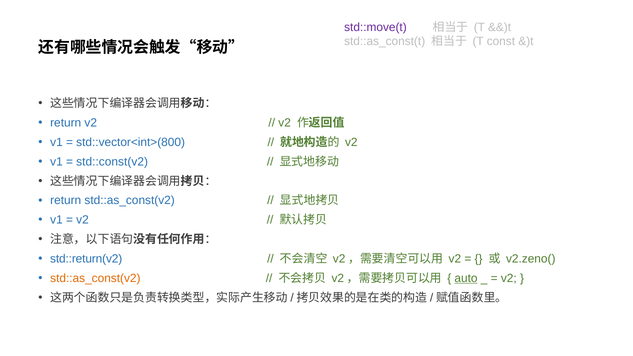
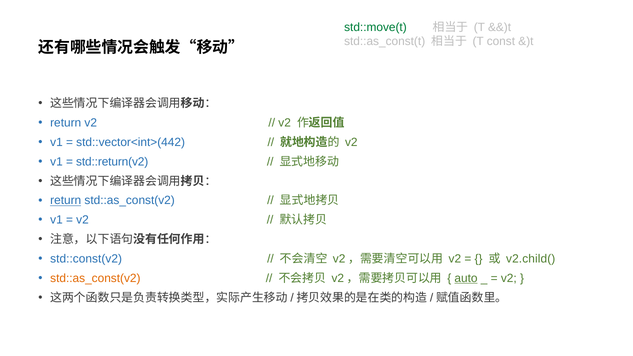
std::move(t colour: purple -> green (375, 27)
std::vector<int>(800: std::vector<int>(800 -> std::vector<int>(442 (131, 142)
std::const(v2: std::const(v2 -> std::return(v2 (112, 162)
return underline: none -> present (66, 201)
std::return(v2: std::return(v2 -> std::const(v2 (86, 259)
v2.zeno(: v2.zeno( -> v2.child( (531, 259)
